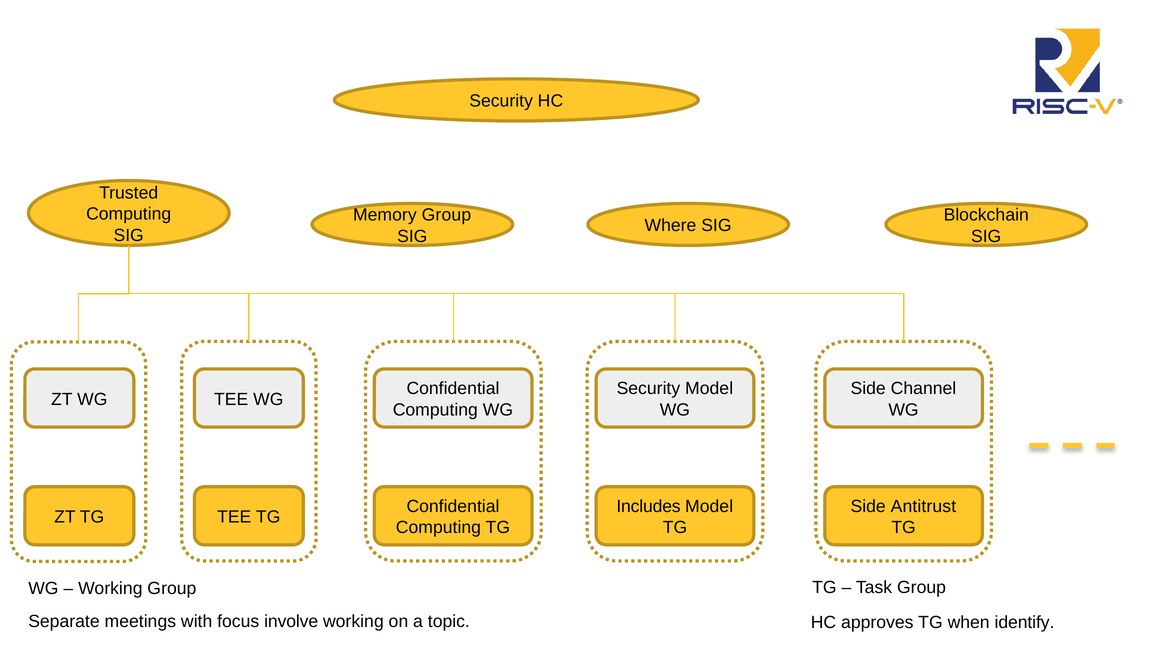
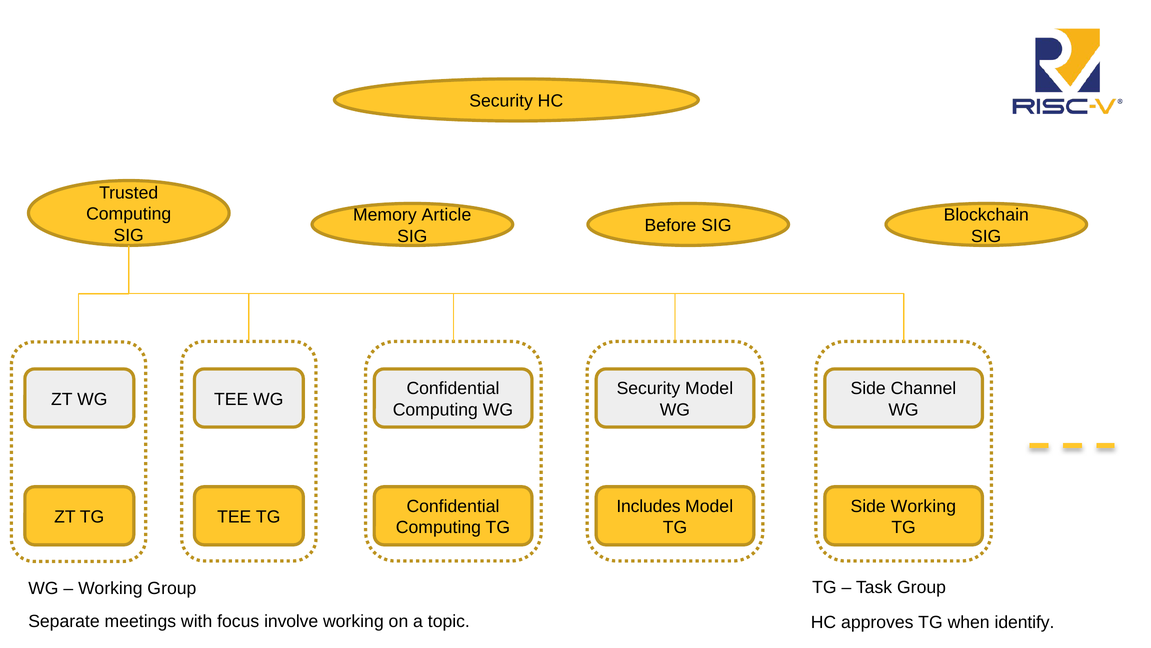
Memory Group: Group -> Article (446, 215)
Where: Where -> Before (670, 225)
Side Antitrust: Antitrust -> Working (923, 506)
